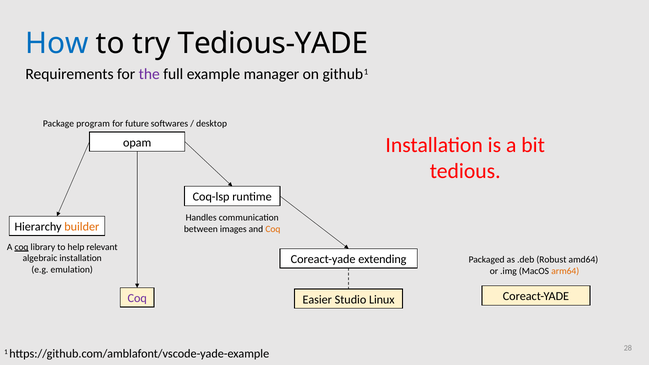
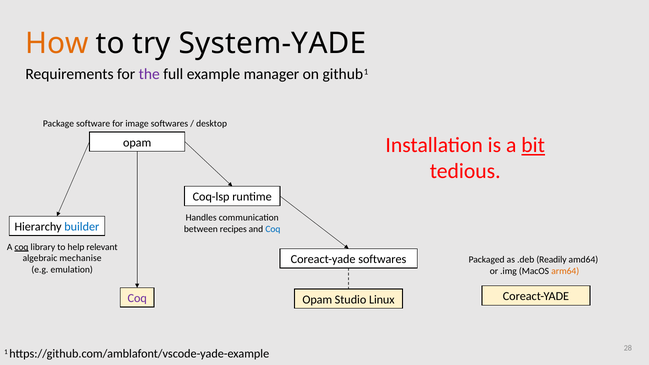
How colour: blue -> orange (57, 44)
Tedious-YADE: Tedious-YADE -> System-YADE (273, 44)
program: program -> software (93, 123)
future: future -> image (137, 123)
bit underline: none -> present (533, 145)
builder colour: orange -> blue (82, 227)
images: images -> recipes (233, 229)
Coq colour: orange -> blue (273, 229)
Coreact-yade extending: extending -> softwares (382, 259)
algebraic installation: installation -> mechanise (80, 258)
Robust: Robust -> Readily (551, 260)
Easier: Easier -> Opam (317, 300)
